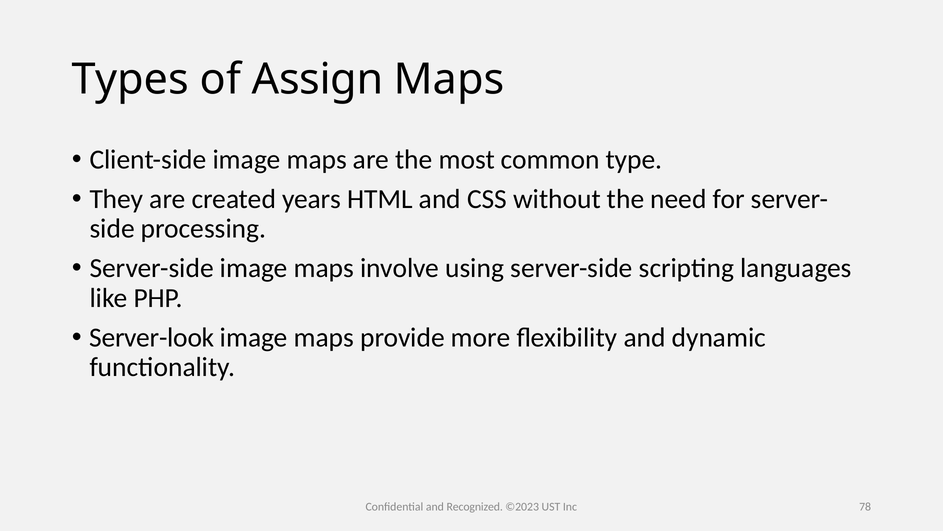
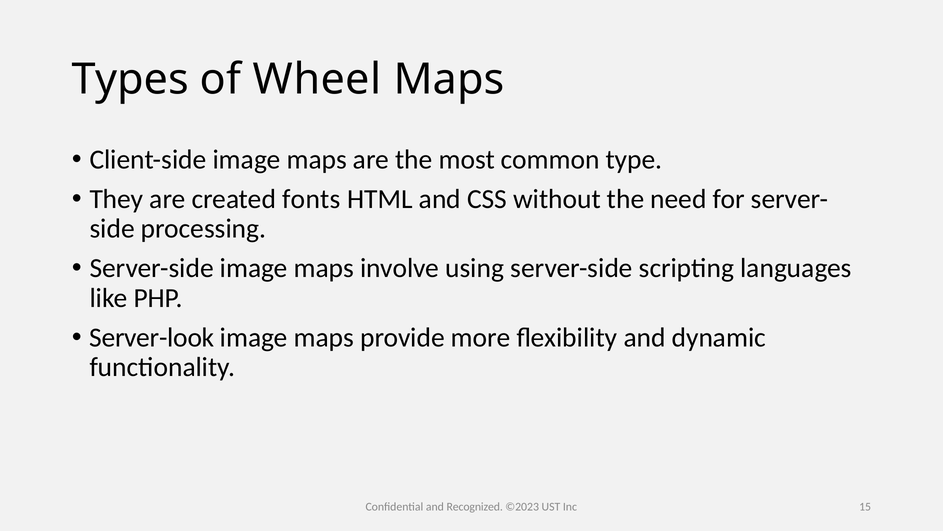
Assign: Assign -> Wheel (317, 79)
years: years -> fonts (311, 199)
78: 78 -> 15 (865, 506)
